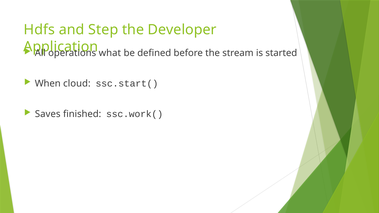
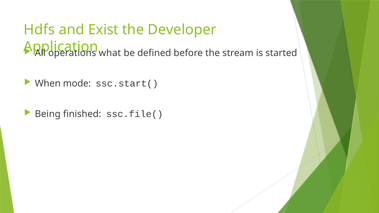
Step: Step -> Exist (103, 30)
cloud: cloud -> mode (77, 84)
Saves: Saves -> Being (48, 114)
ssc.work(: ssc.work( -> ssc.file( (135, 114)
